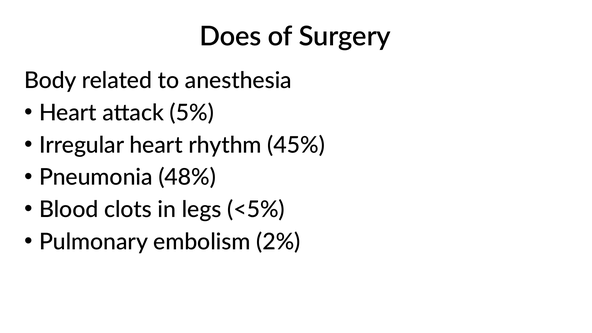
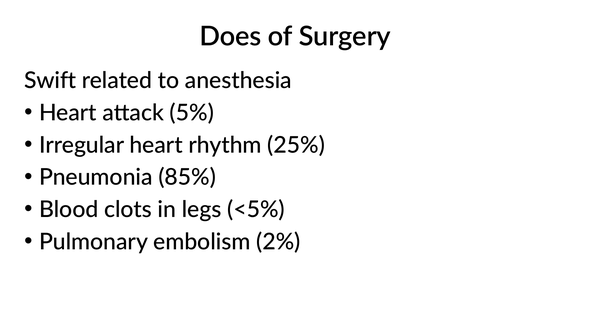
Body: Body -> Swift (50, 81)
45%: 45% -> 25% (296, 145)
48%: 48% -> 85% (187, 177)
